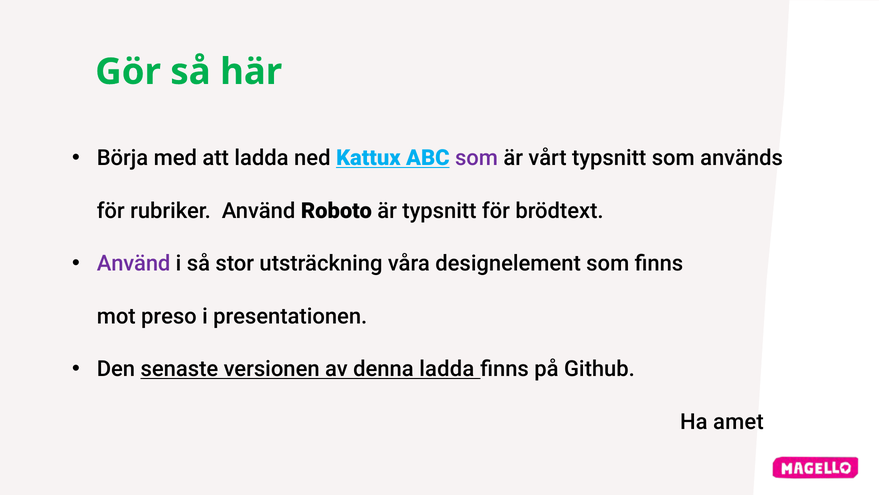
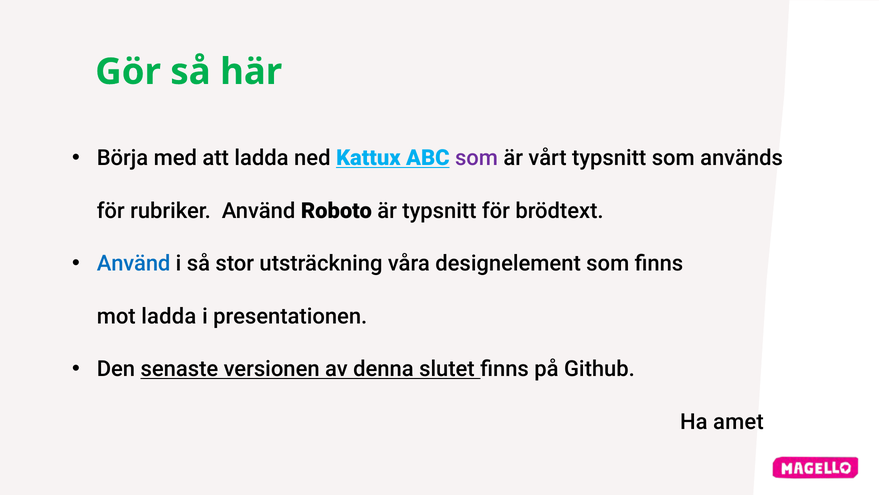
Använd colour: purple -> blue (134, 263)
mot preso: preso -> ladda (169, 316)
denna ladda: ladda -> slutet (447, 369)
